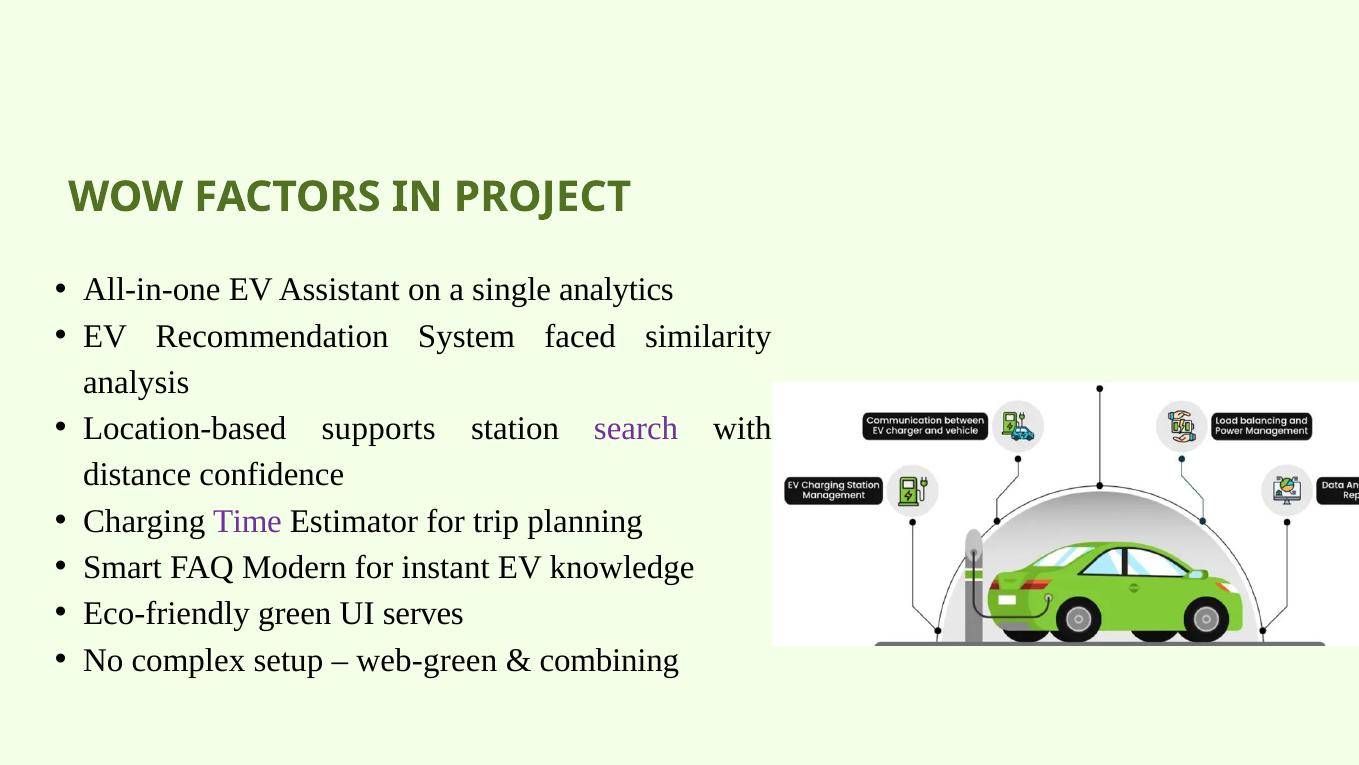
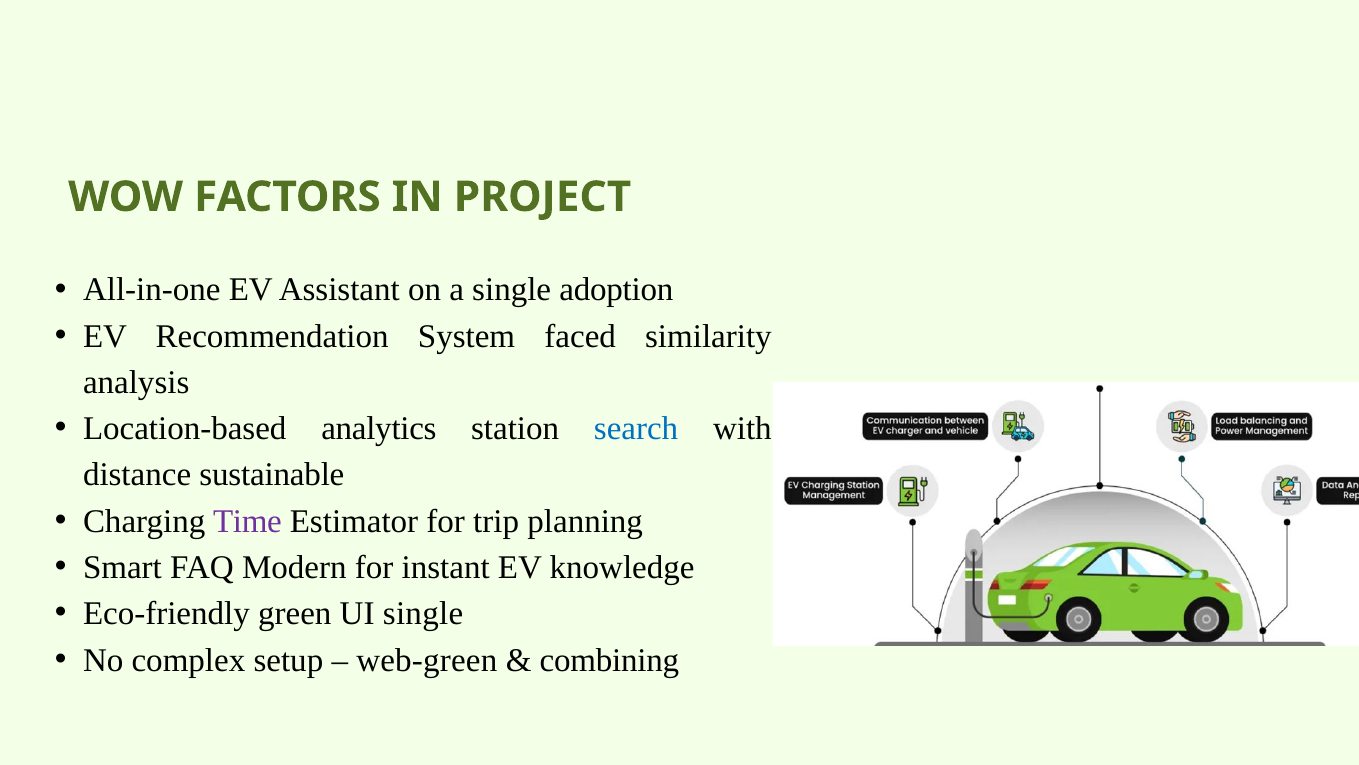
analytics: analytics -> adoption (616, 290)
supports: supports -> analytics (379, 428)
search colour: purple -> blue (636, 428)
confidence: confidence -> sustainable (272, 475)
UI serves: serves -> single (423, 613)
